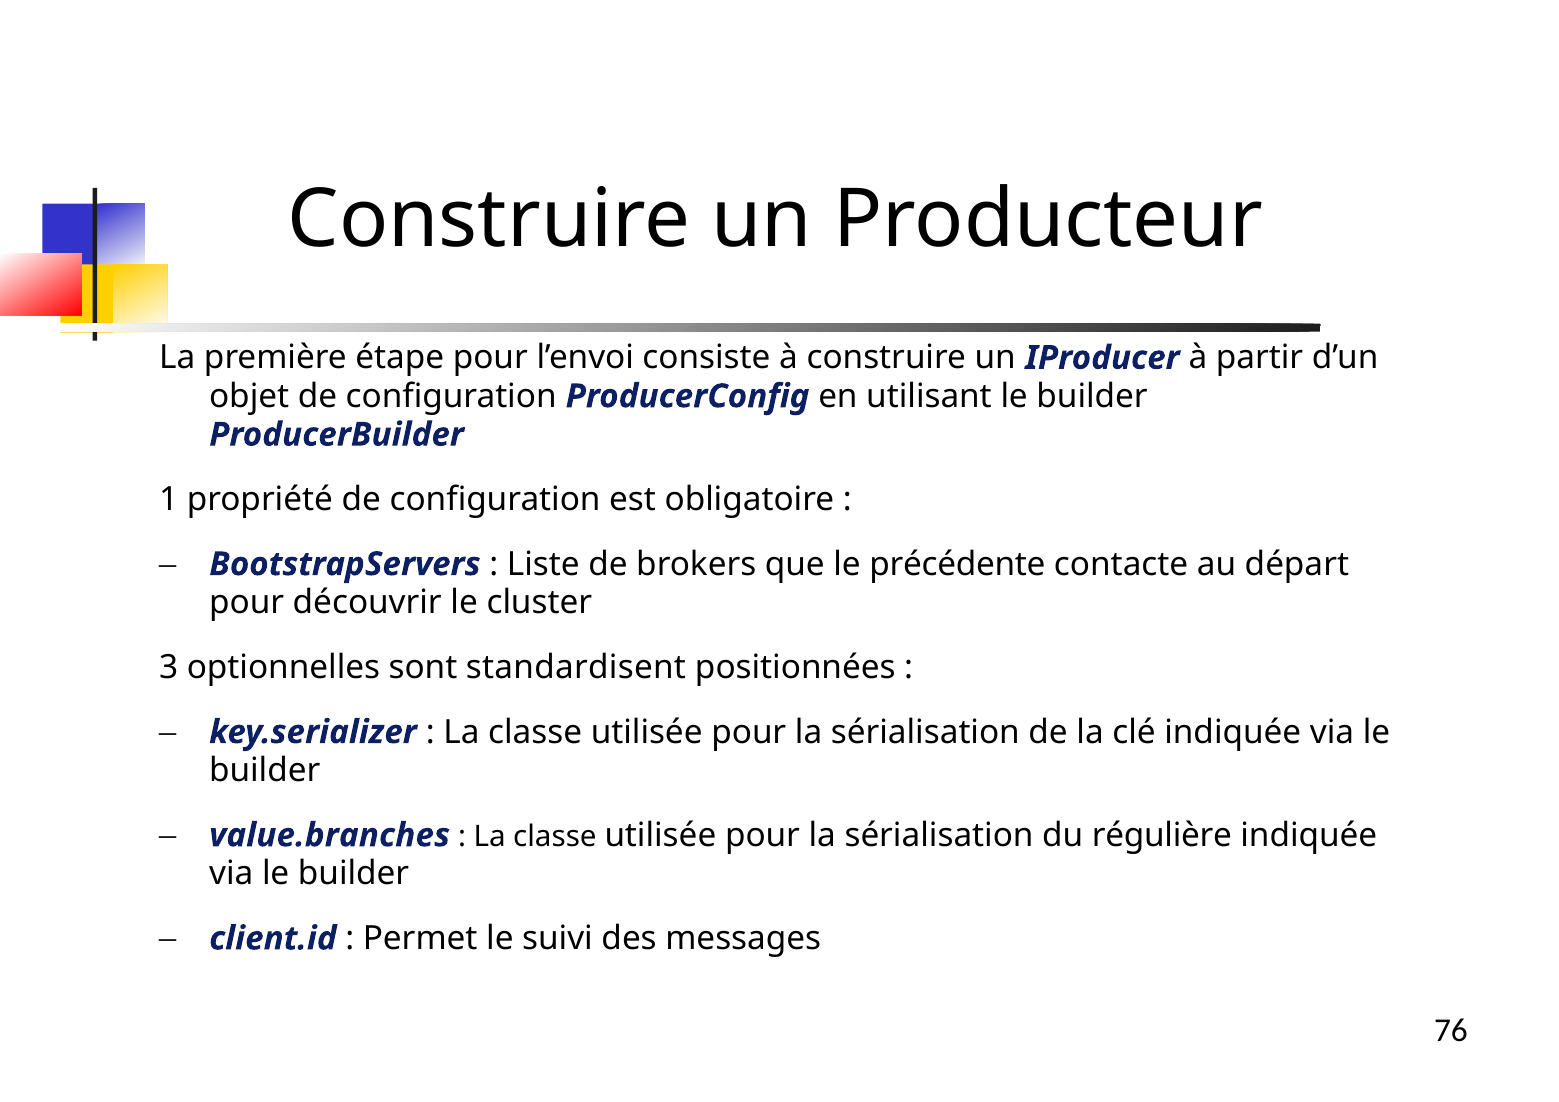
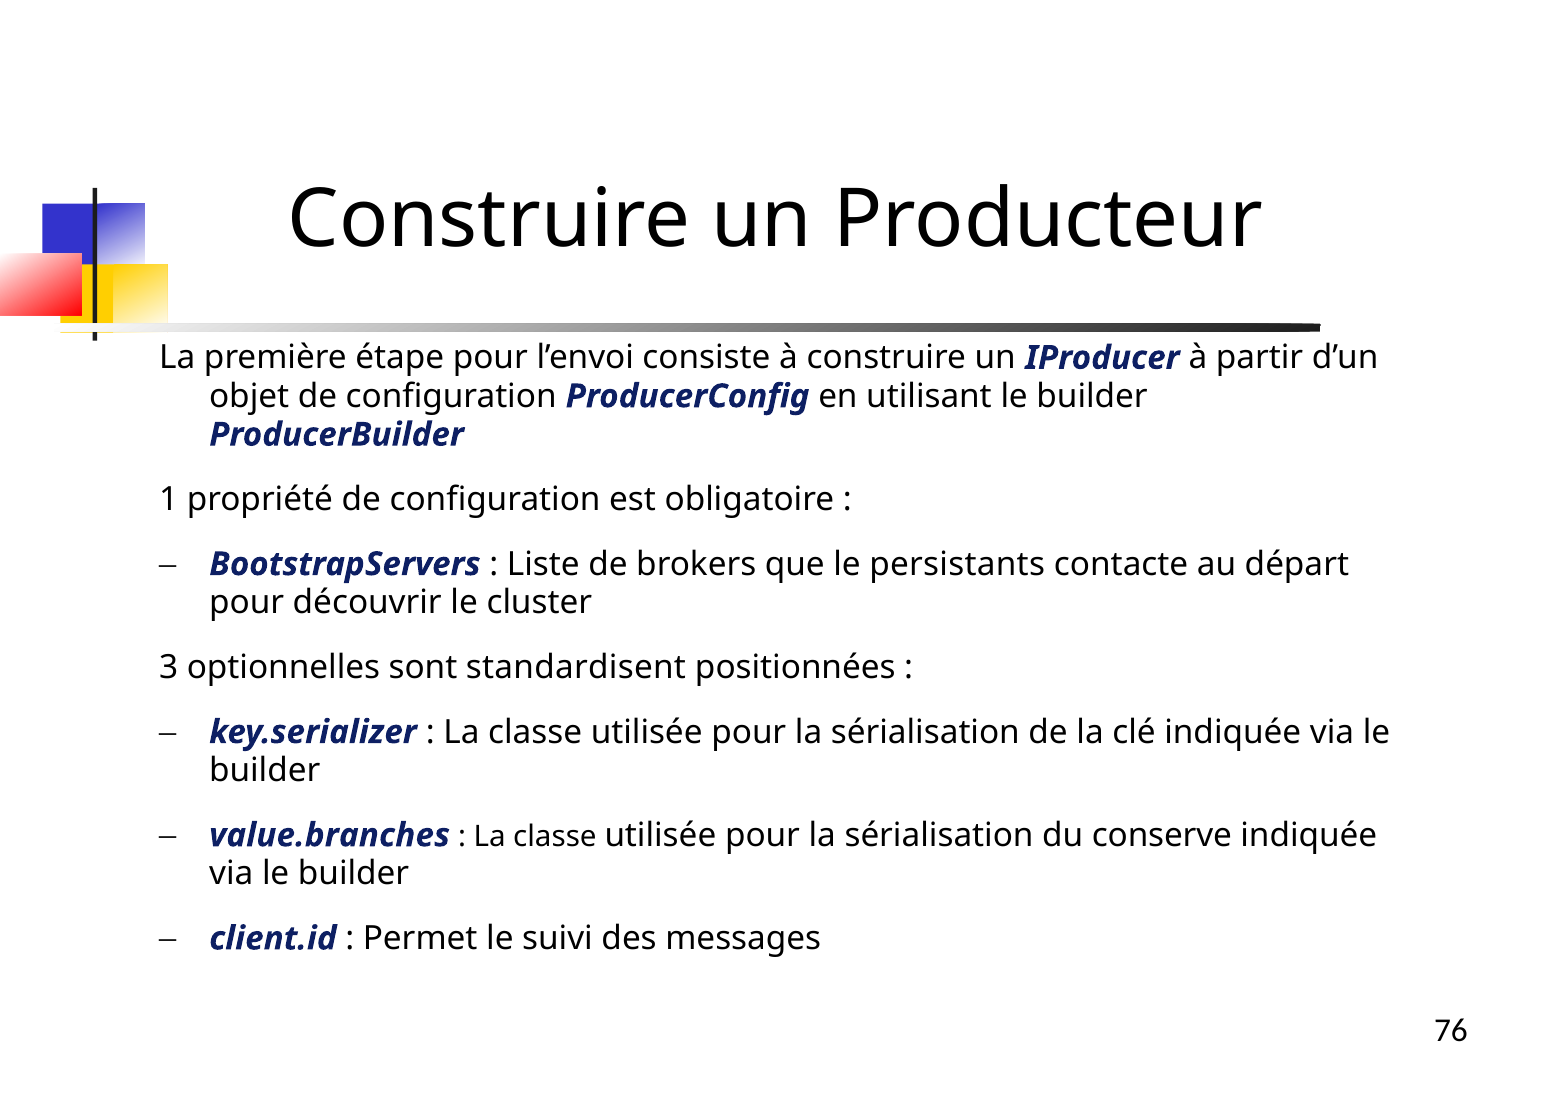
précédente: précédente -> persistants (957, 564)
régulière: régulière -> conserve (1162, 836)
